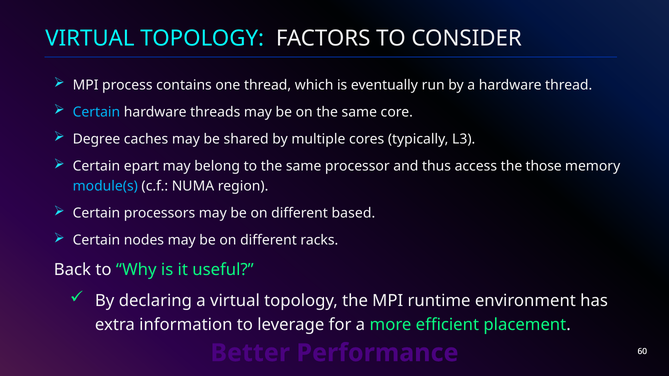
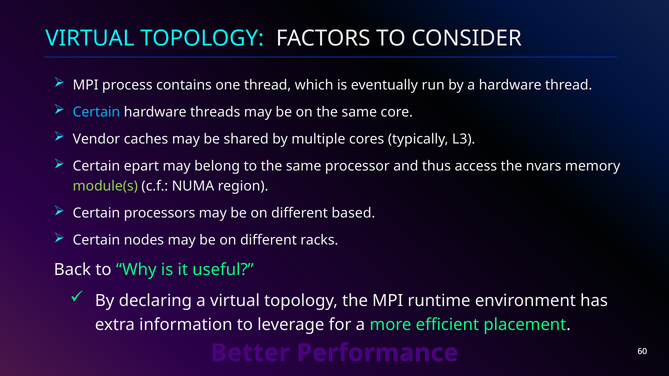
Degree: Degree -> Vendor (96, 139)
those: those -> nvars (544, 166)
module(s colour: light blue -> light green (105, 186)
